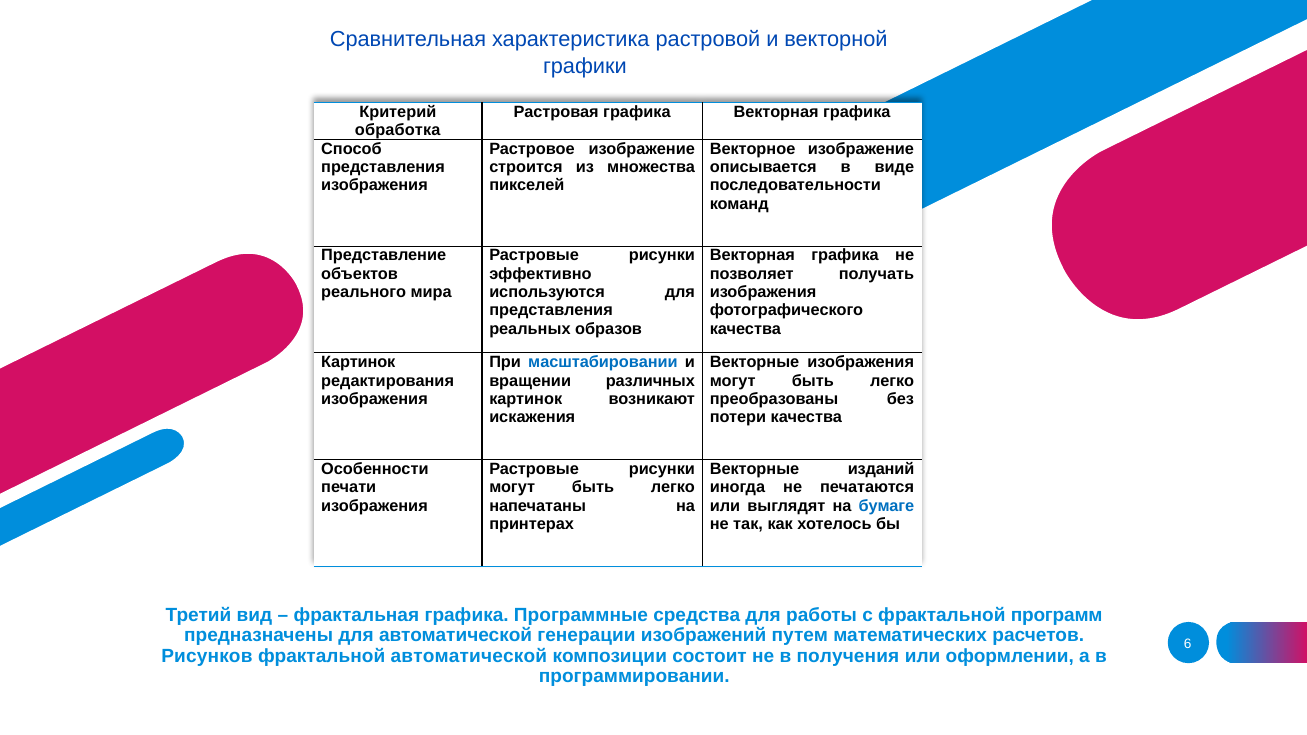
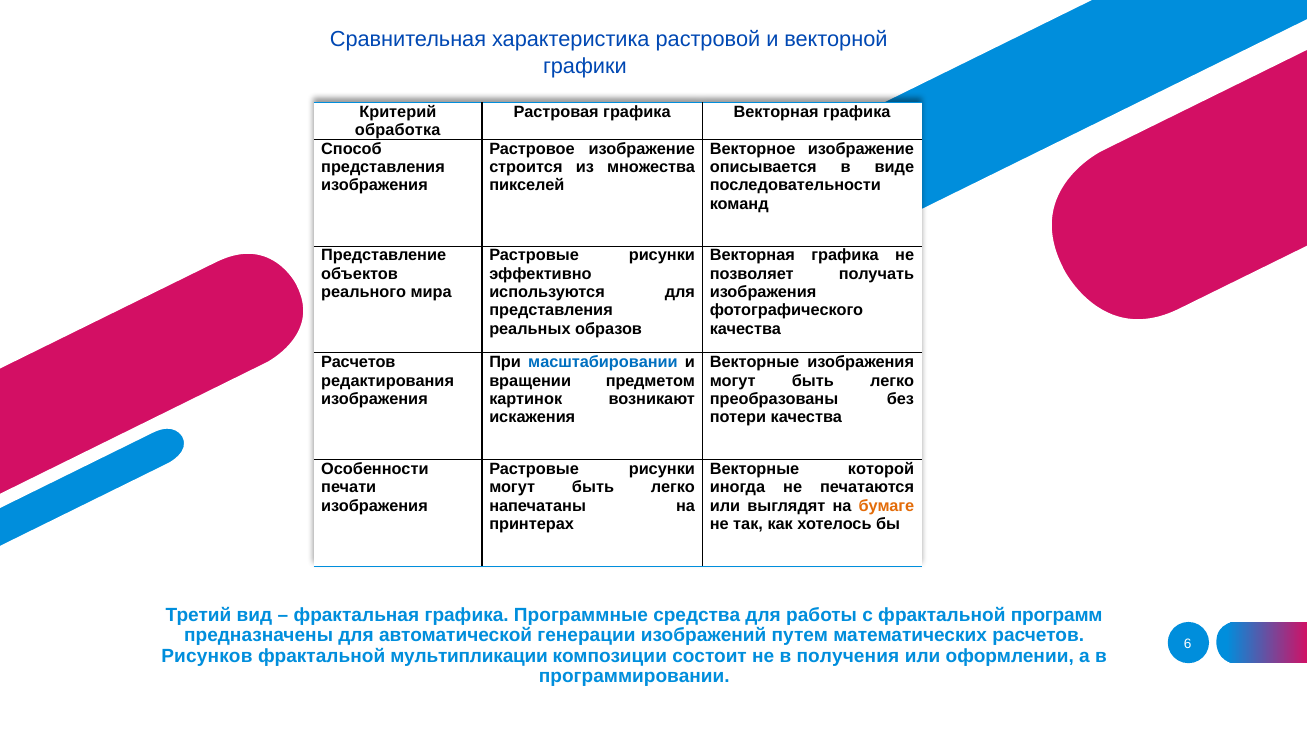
Картинок: Картинок -> Расчетов (358, 362)
различных: различных -> предметом (650, 381)
изданий: изданий -> которой (881, 469)
бумаге colour: blue -> orange (886, 506)
фрактальной автоматической: автоматической -> мультипликации (469, 656)
